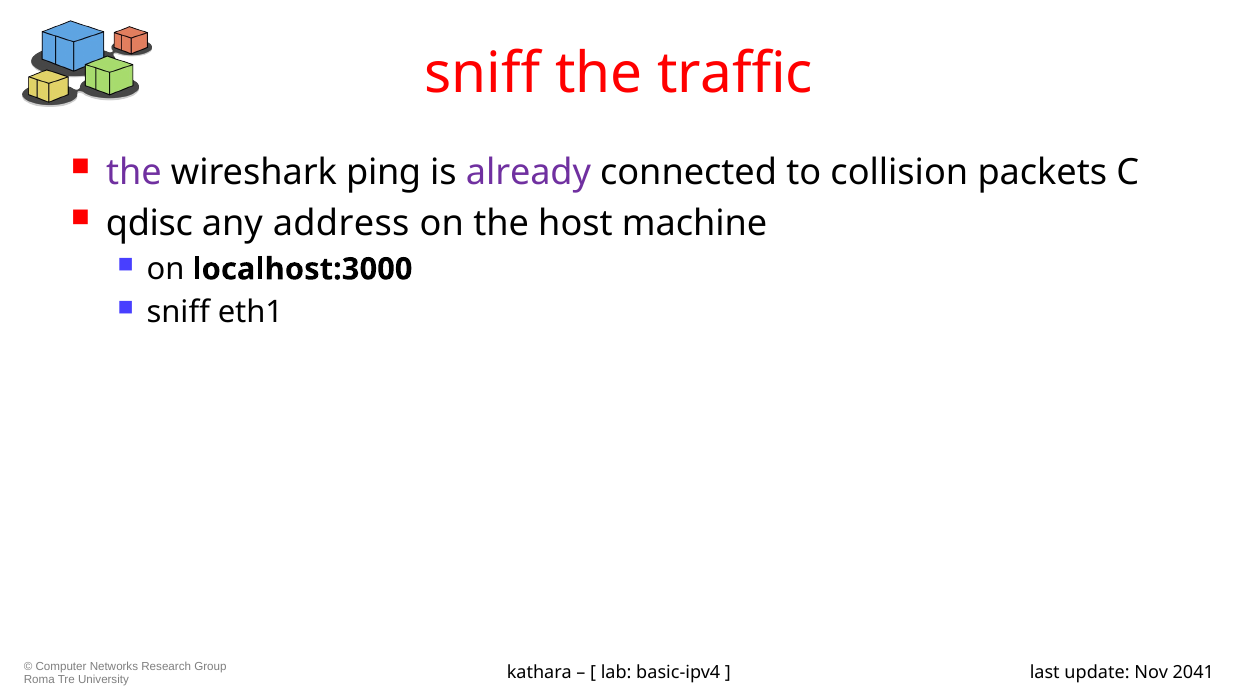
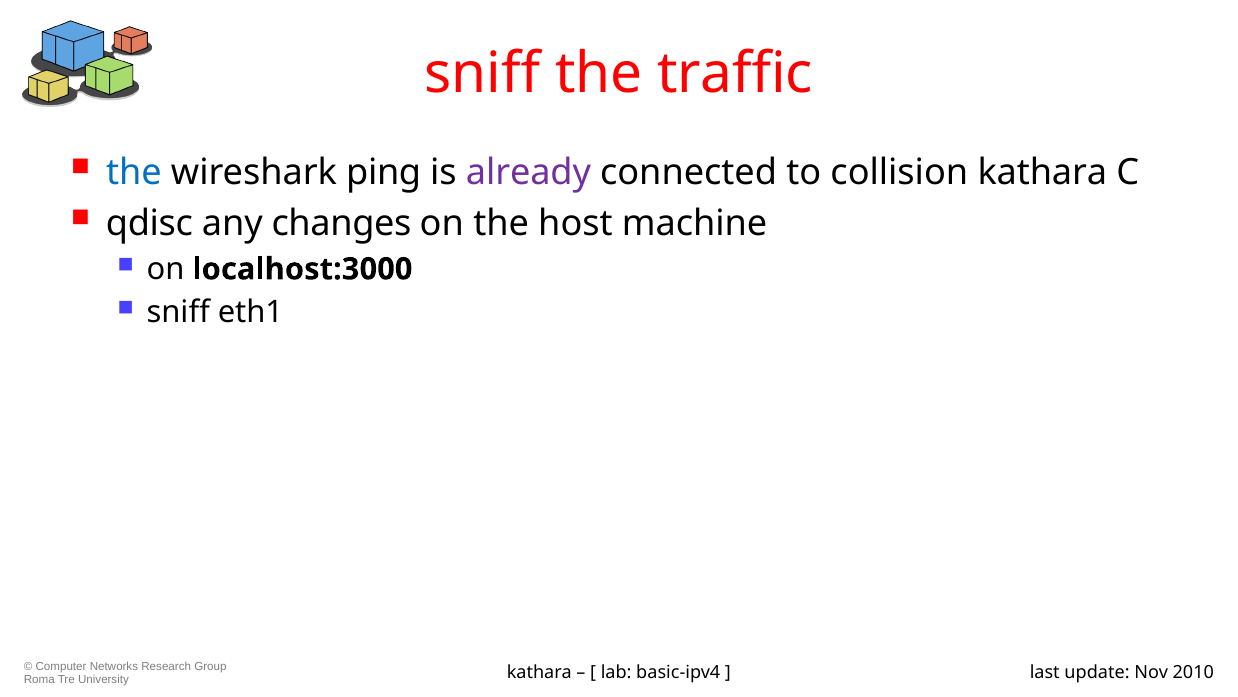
the colour: purple -> blue (134, 172)
collision packets: packets -> kathara (1042, 172)
address: address -> changes (341, 223)
2041: 2041 -> 2010 (1193, 672)
